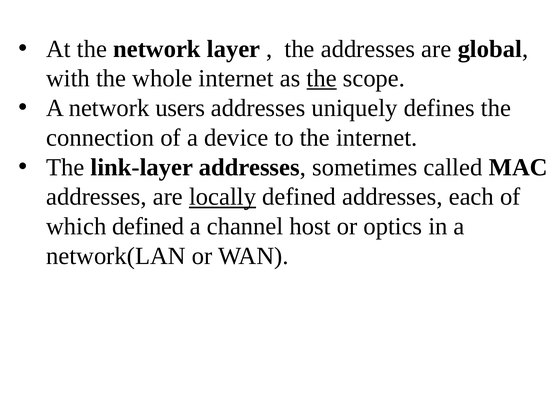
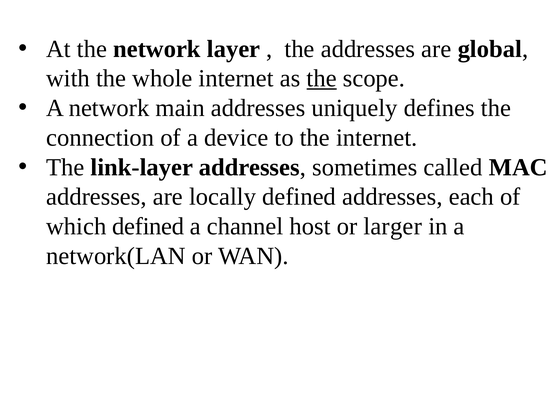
users: users -> main (180, 108)
locally underline: present -> none (223, 197)
optics: optics -> larger (393, 226)
